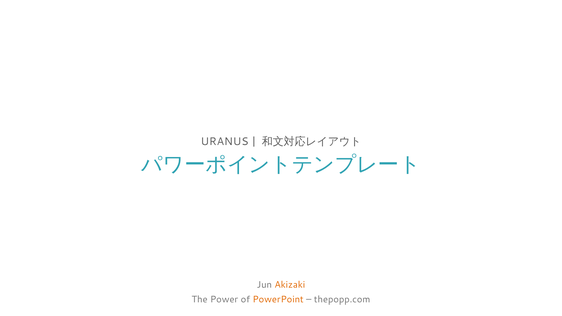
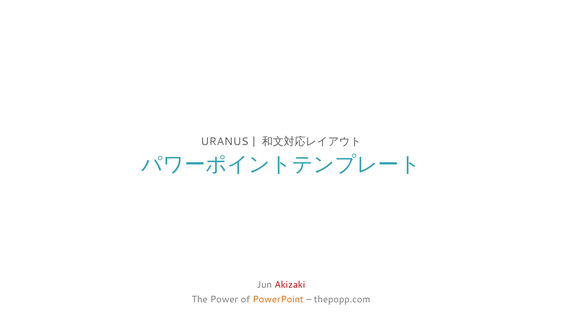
Akizaki colour: orange -> red (290, 285)
